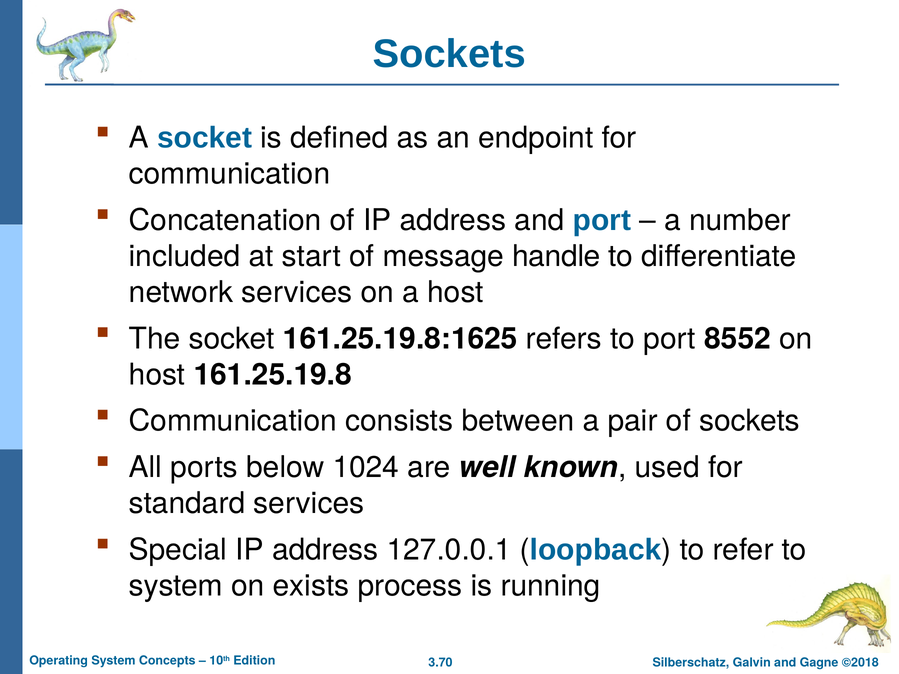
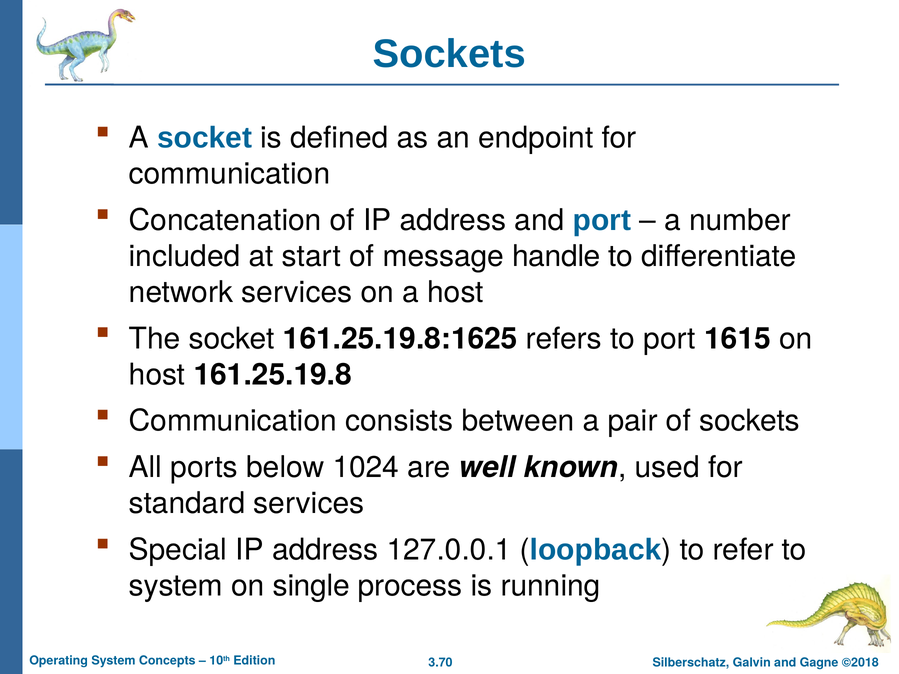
8552: 8552 -> 1615 (738, 339)
exists: exists -> single (311, 586)
